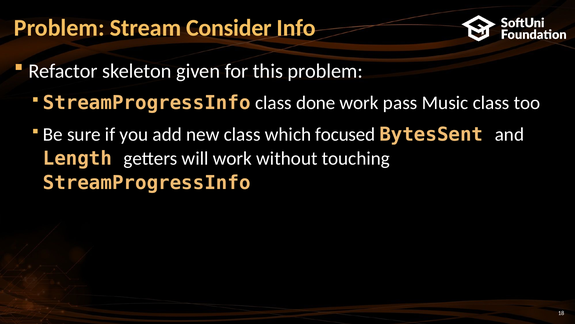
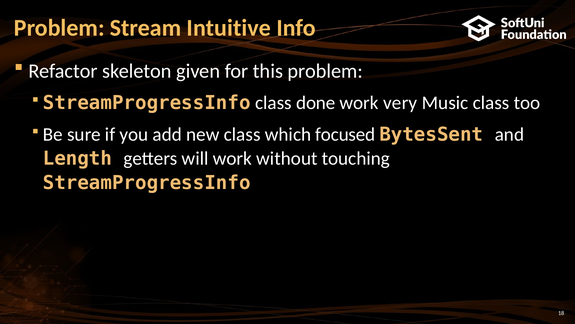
Consider: Consider -> Intuitive (229, 28)
pass: pass -> very (400, 103)
